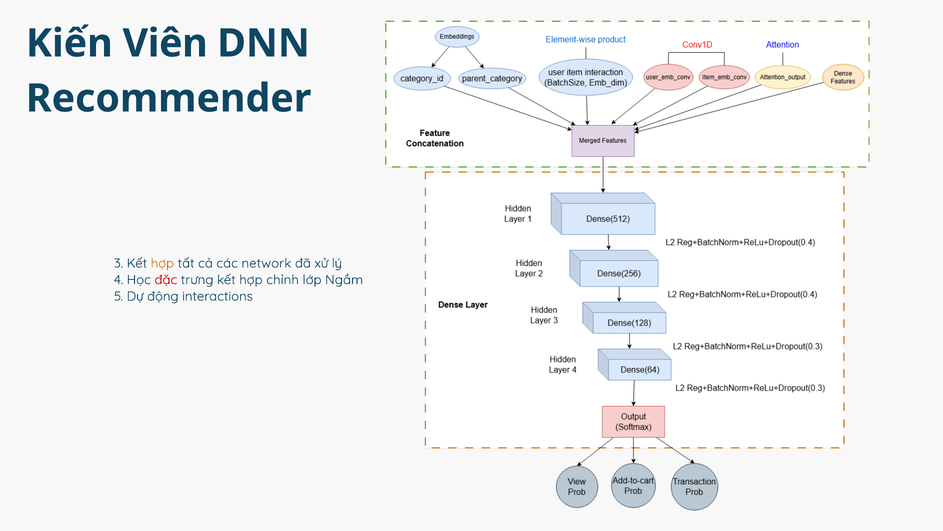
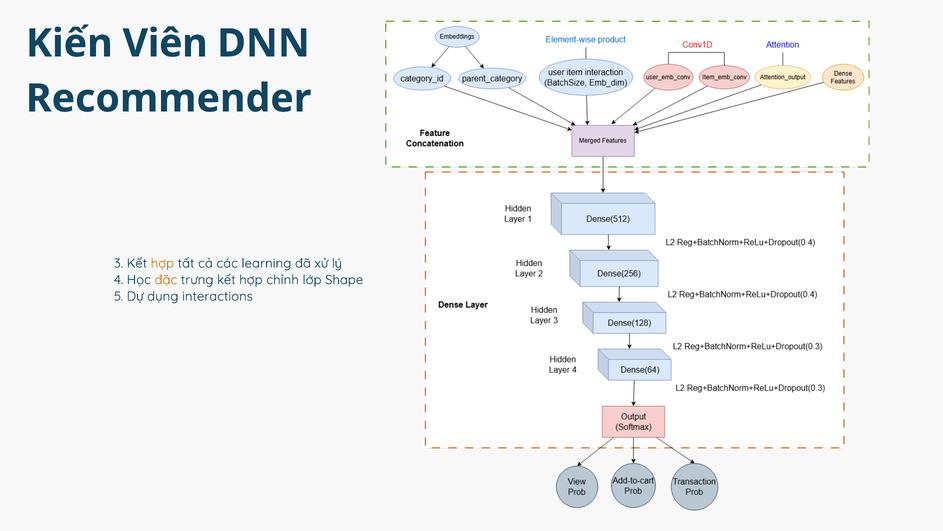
network: network -> learning (266, 263)
đặc colour: red -> orange (166, 280)
Ngầm: Ngầm -> Shape (344, 280)
động: động -> dụng (163, 296)
